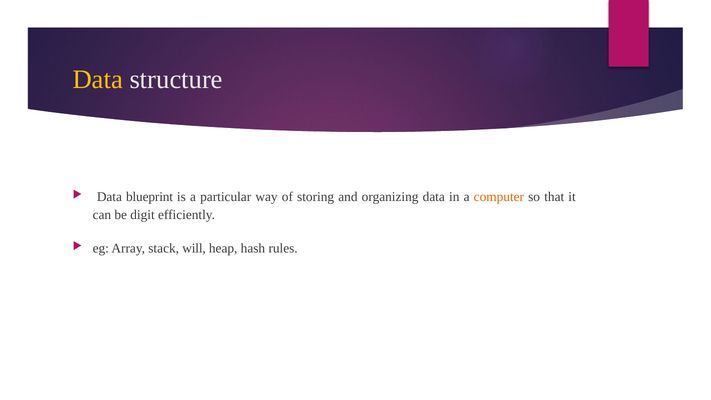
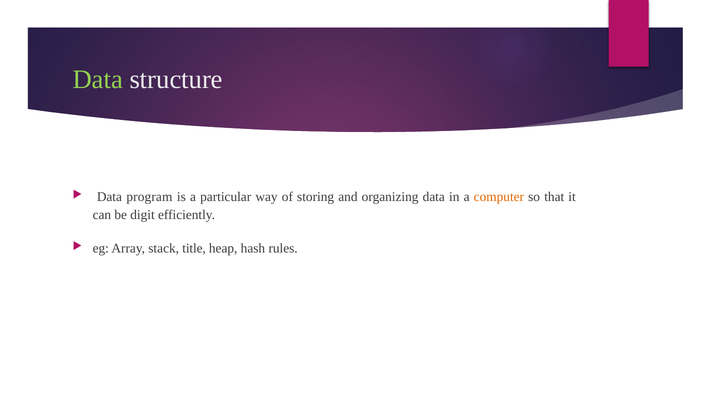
Data colour: yellow -> light green (98, 79)
blueprint: blueprint -> program (149, 197)
will: will -> title (194, 248)
